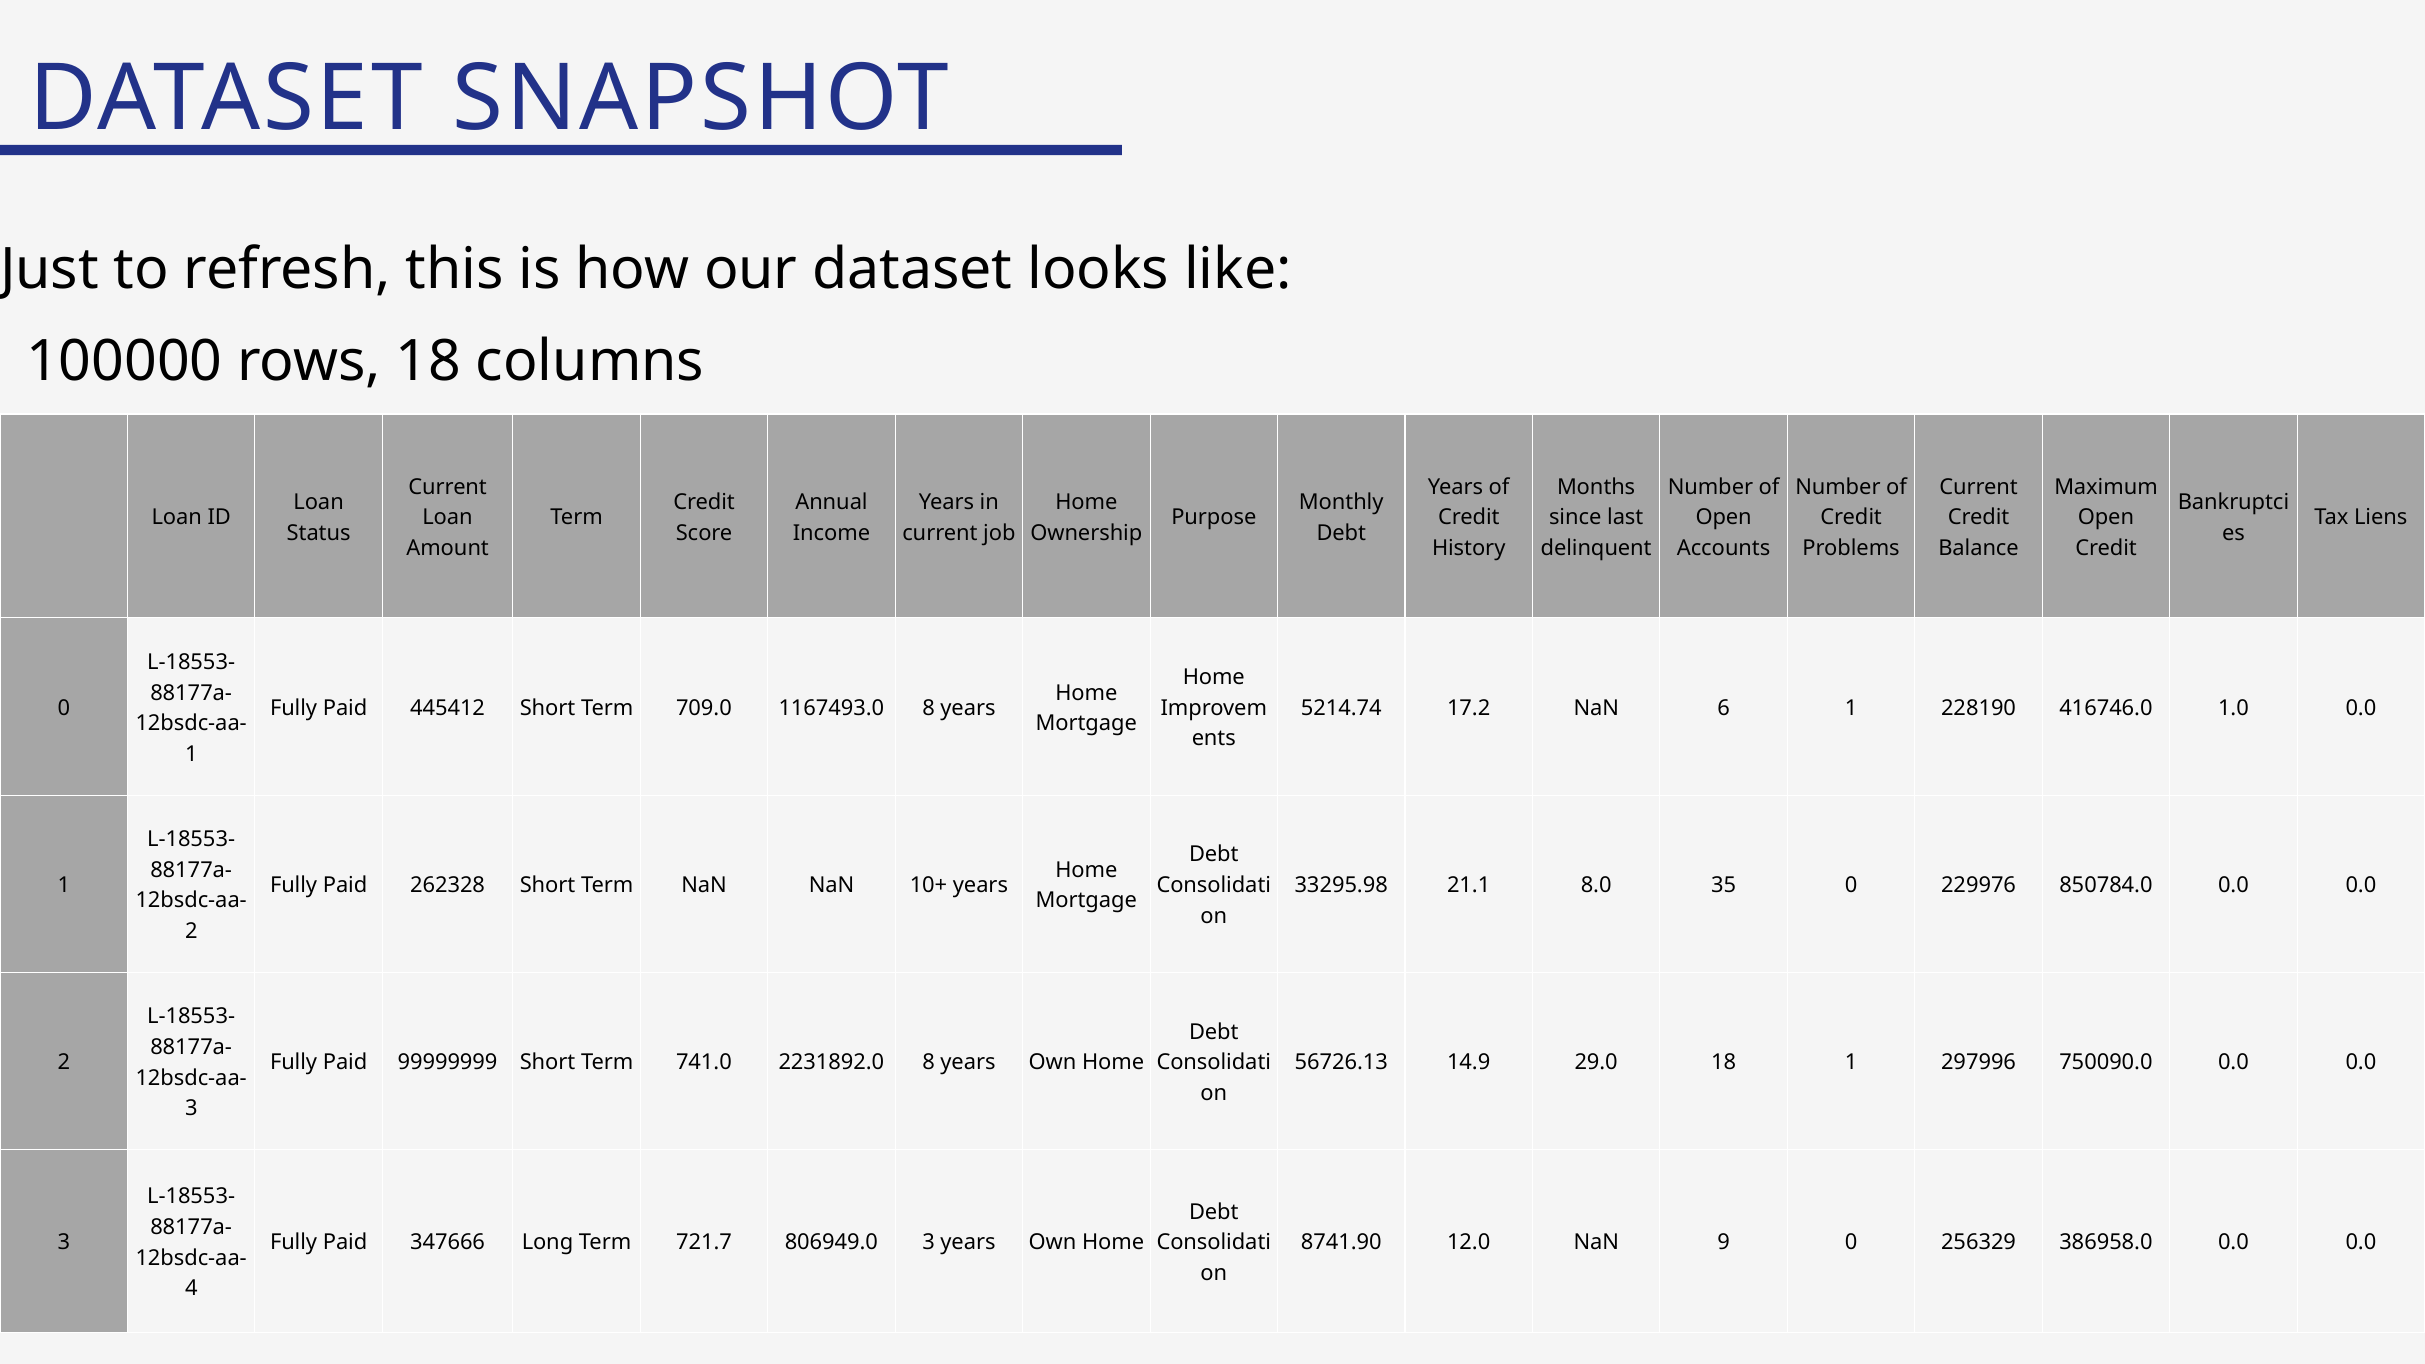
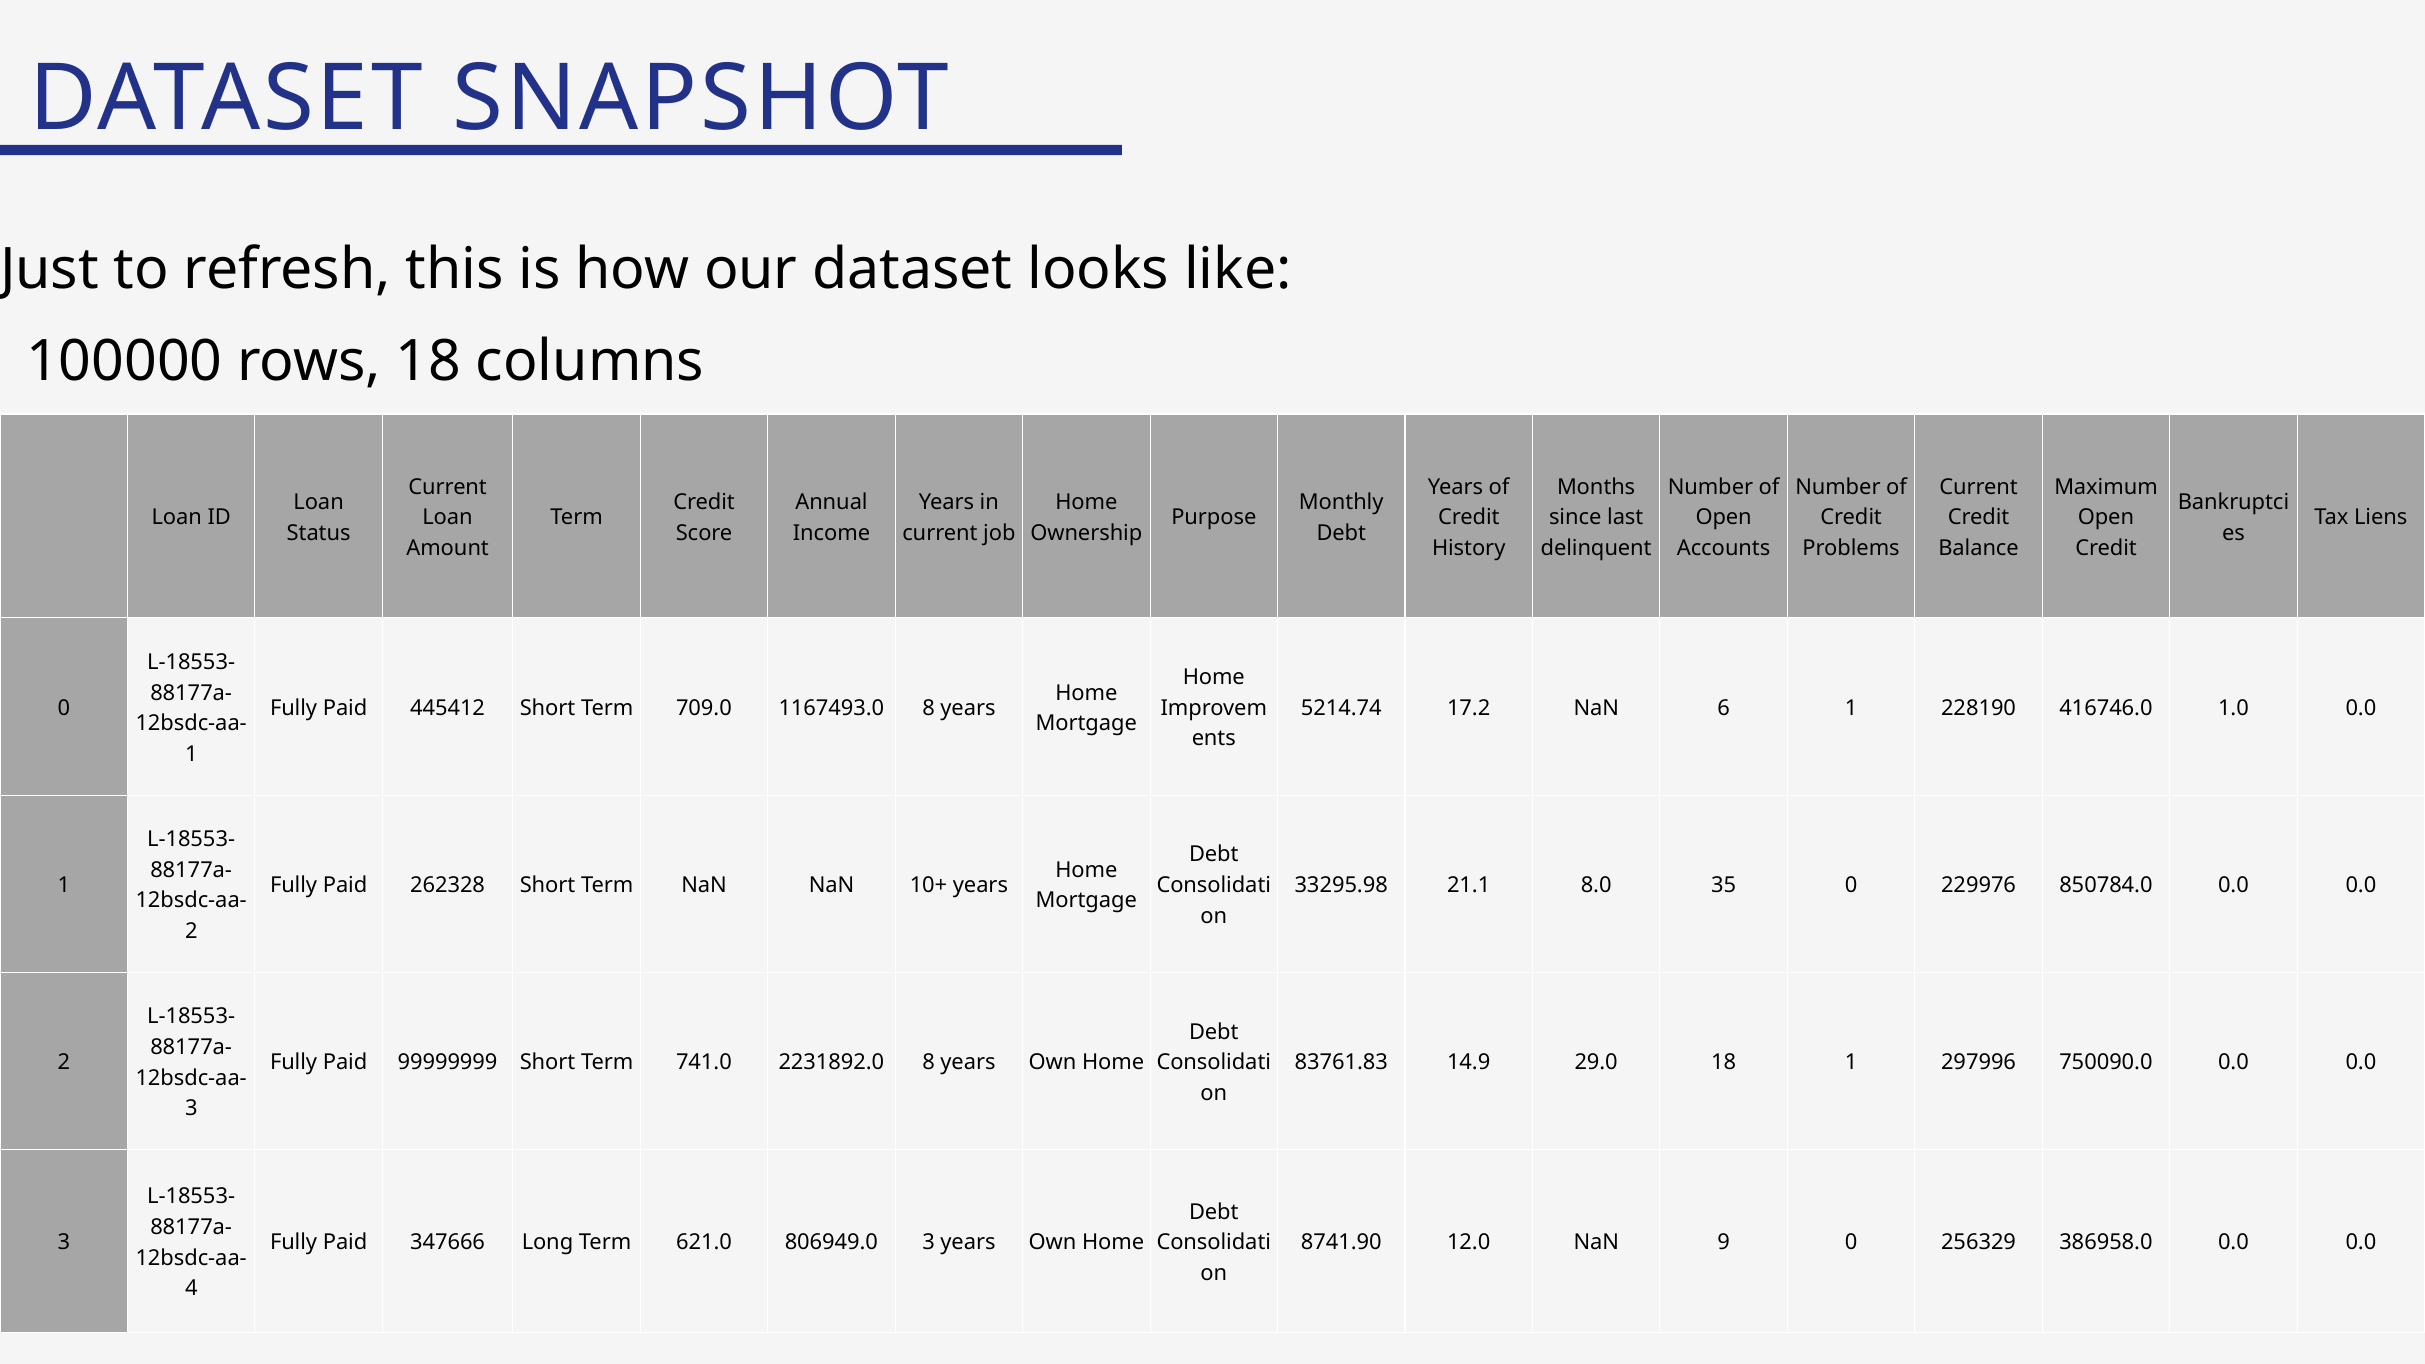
56726.13: 56726.13 -> 83761.83 (1341, 1063)
721.7: 721.7 -> 621.0 (704, 1243)
